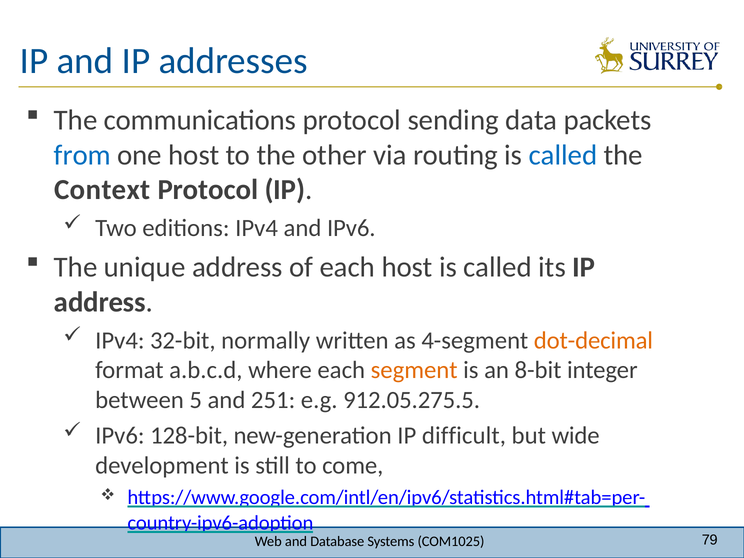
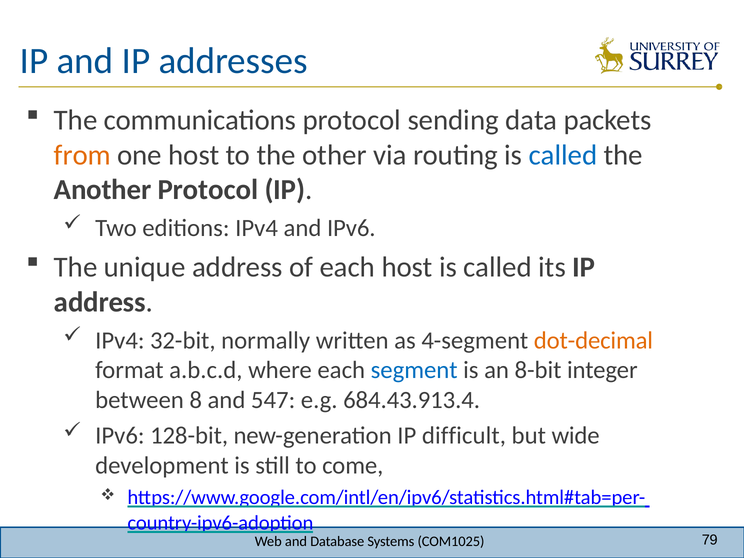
from colour: blue -> orange (82, 155)
Context: Context -> Another (103, 190)
segment colour: orange -> blue (414, 370)
5: 5 -> 8 (196, 400)
251: 251 -> 547 (273, 400)
912.05.275.5: 912.05.275.5 -> 684.43.913.4 (412, 400)
